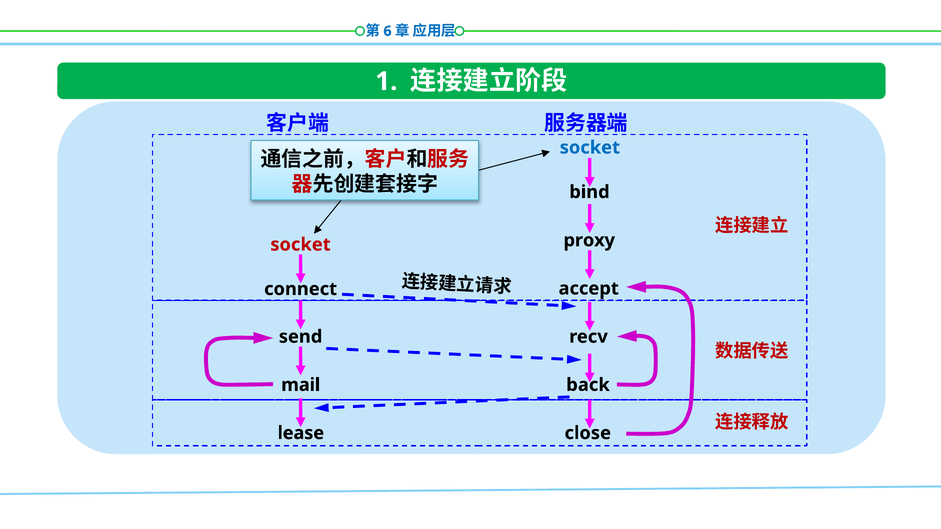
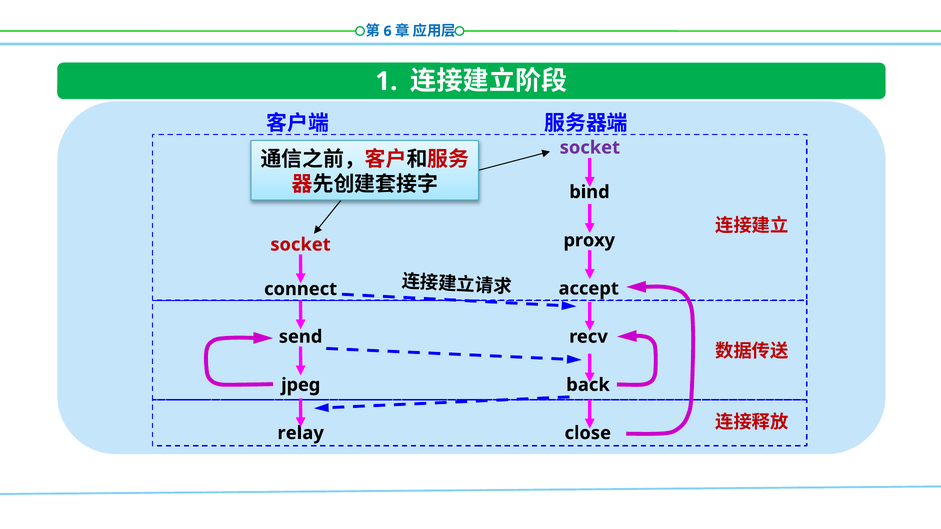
socket colour: blue -> purple (590, 148)
mail: mail -> jpeg (301, 385)
lease: lease -> relay (301, 433)
